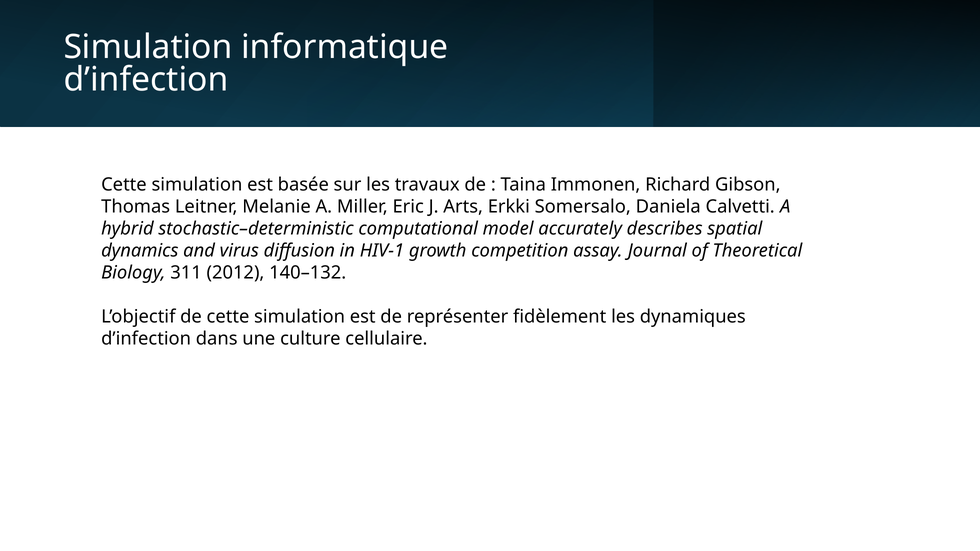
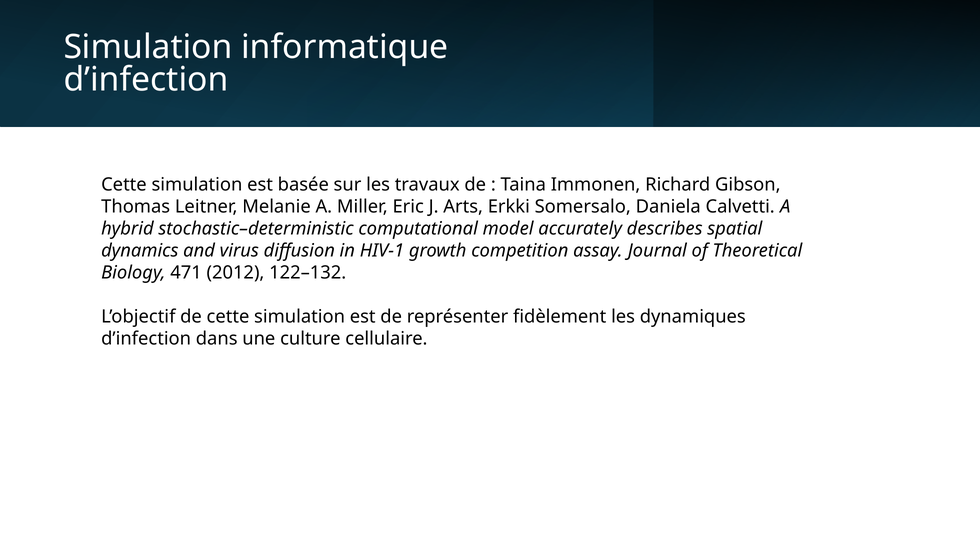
311: 311 -> 471 (186, 273)
140–132: 140–132 -> 122–132 (308, 273)
